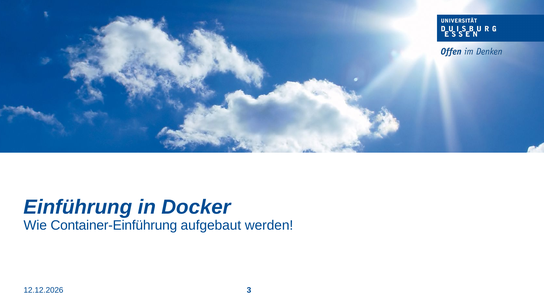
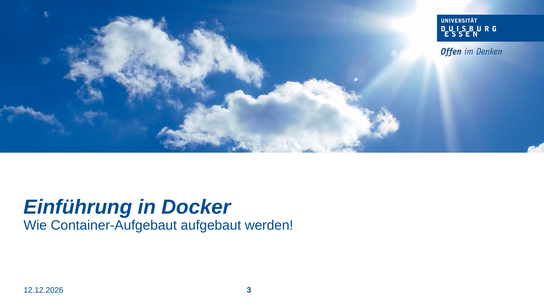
Container-Einführung: Container-Einführung -> Container-Aufgebaut (114, 225)
